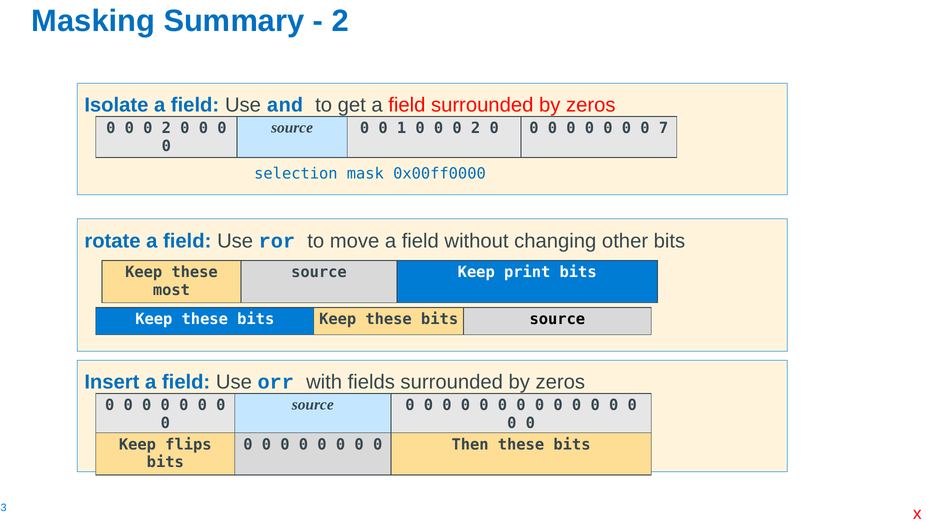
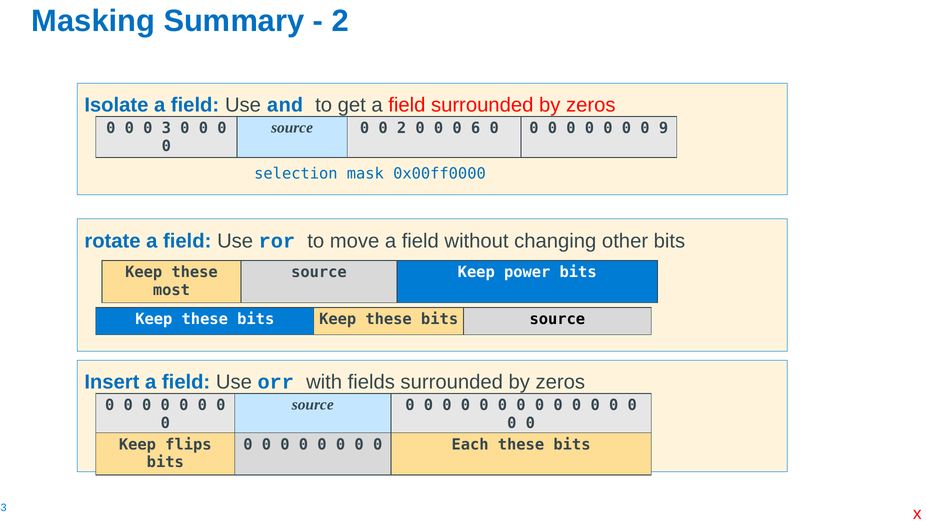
0 1: 1 -> 2 (402, 128)
2: 2 -> 6 (476, 128)
7: 7 -> 9 (664, 128)
2: 2 -> 3 (166, 128)
print: print -> power (527, 272)
Then: Then -> Each (470, 444)
